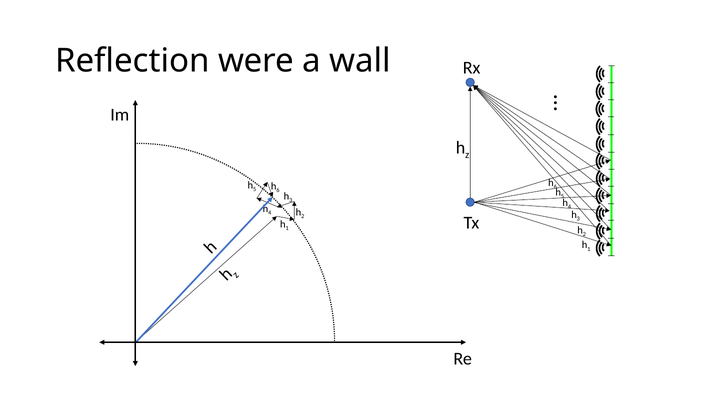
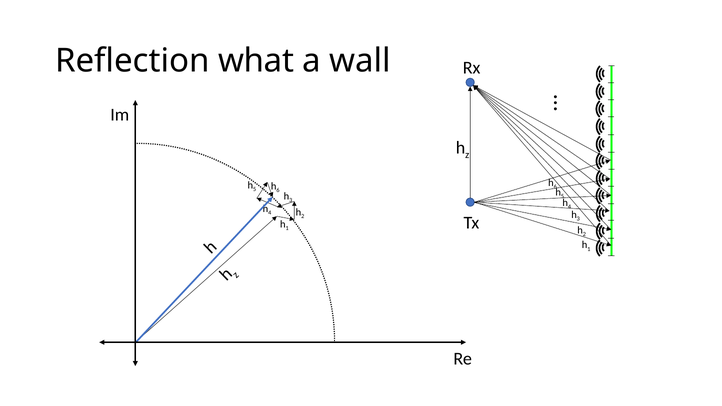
were: were -> what (256, 61)
